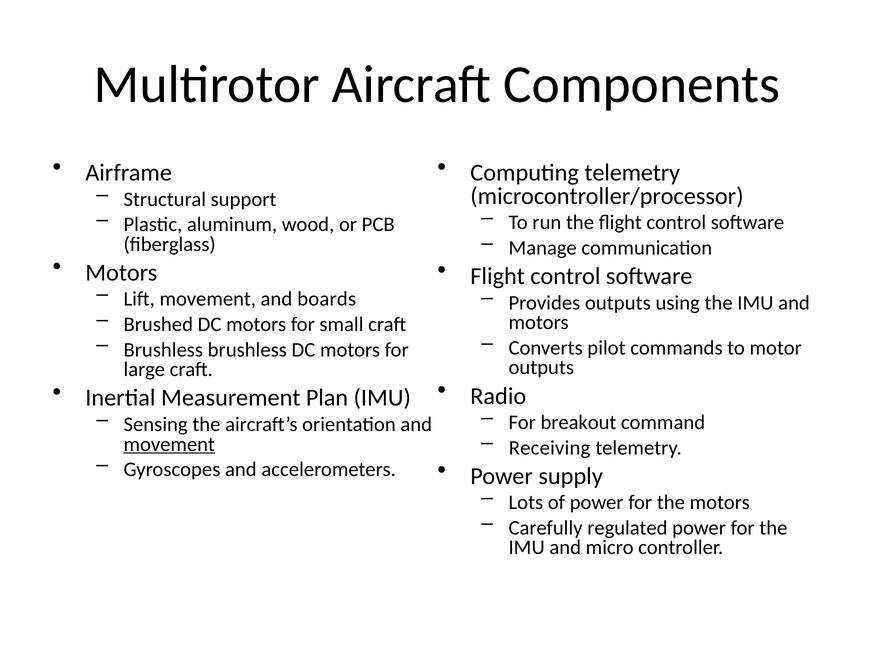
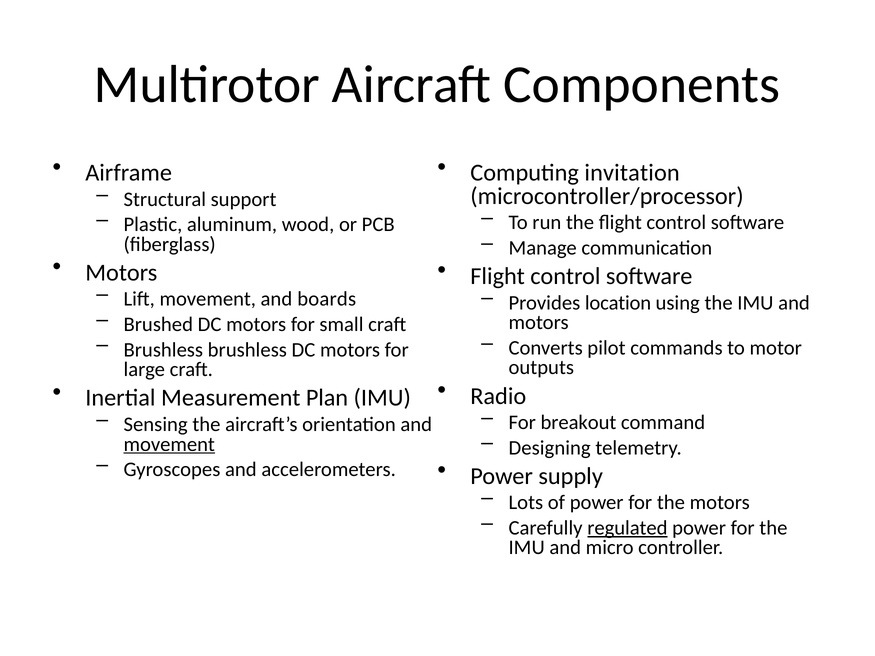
Computing telemetry: telemetry -> invitation (632, 173)
Provides outputs: outputs -> location (618, 303)
Receiving: Receiving -> Designing (550, 448)
regulated underline: none -> present (627, 528)
